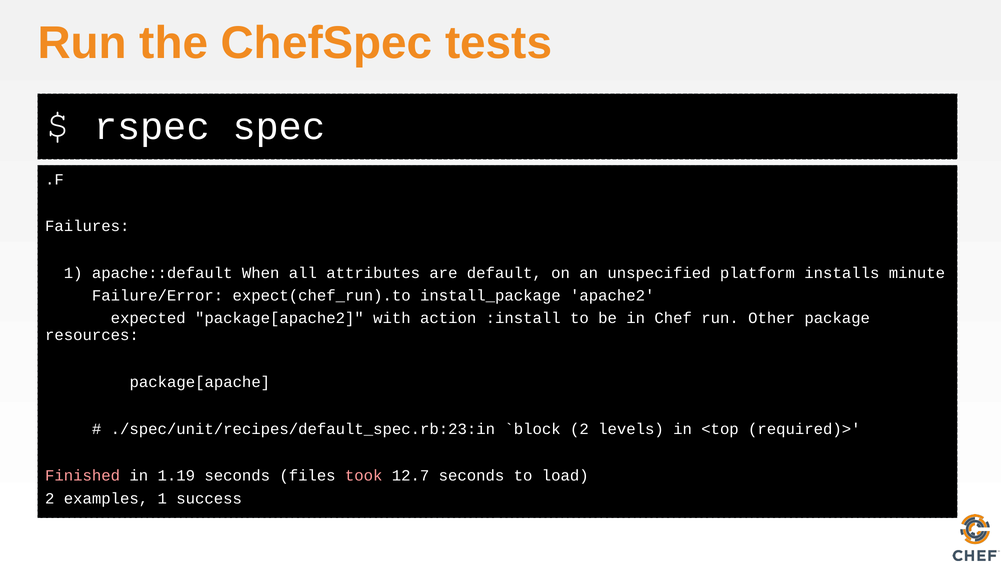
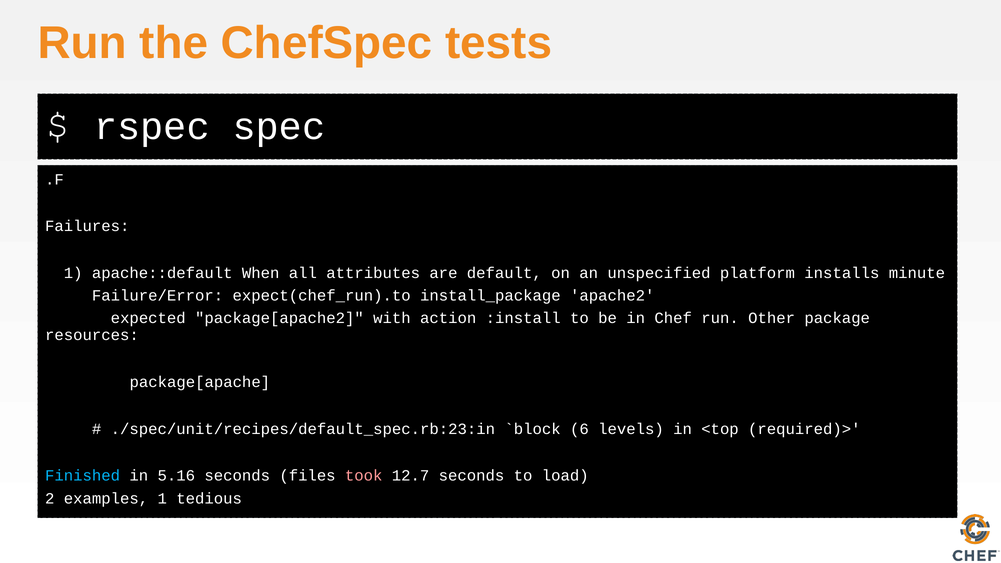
2: 2 -> 6 (579, 429)
Finished colour: pink -> light blue (83, 476)
1.19: 1.19 -> 5.16 (176, 476)
success: success -> tedious (209, 498)
